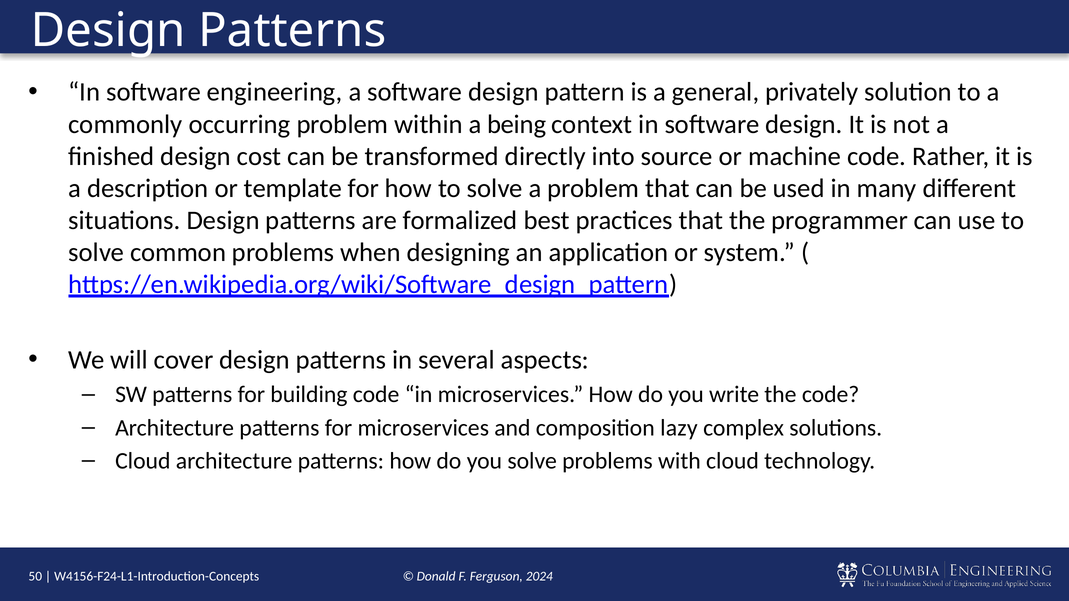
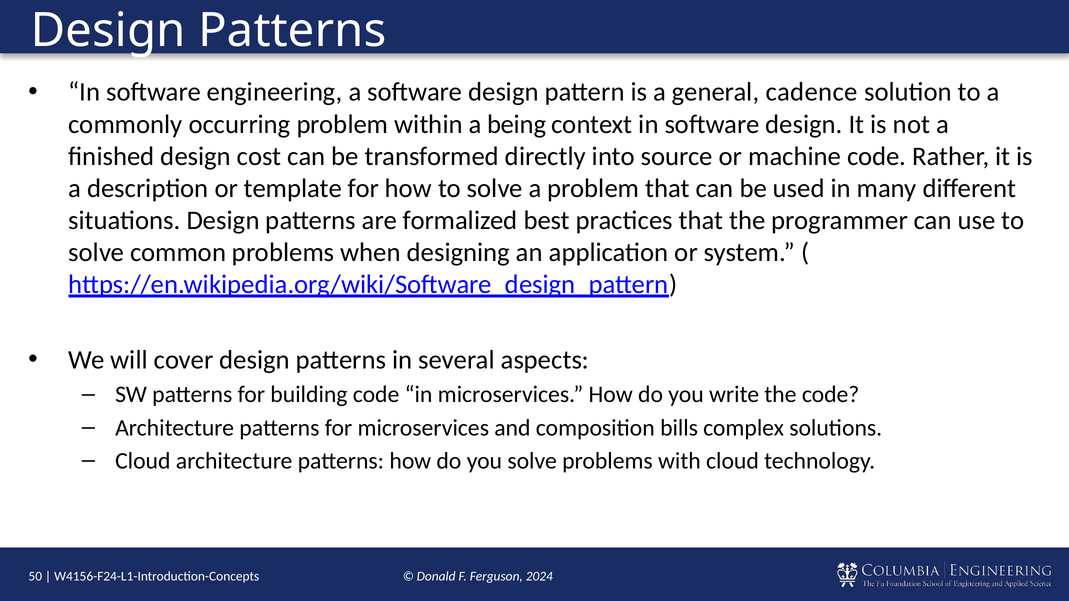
privately: privately -> cadence (812, 92)
lazy: lazy -> bills (679, 428)
